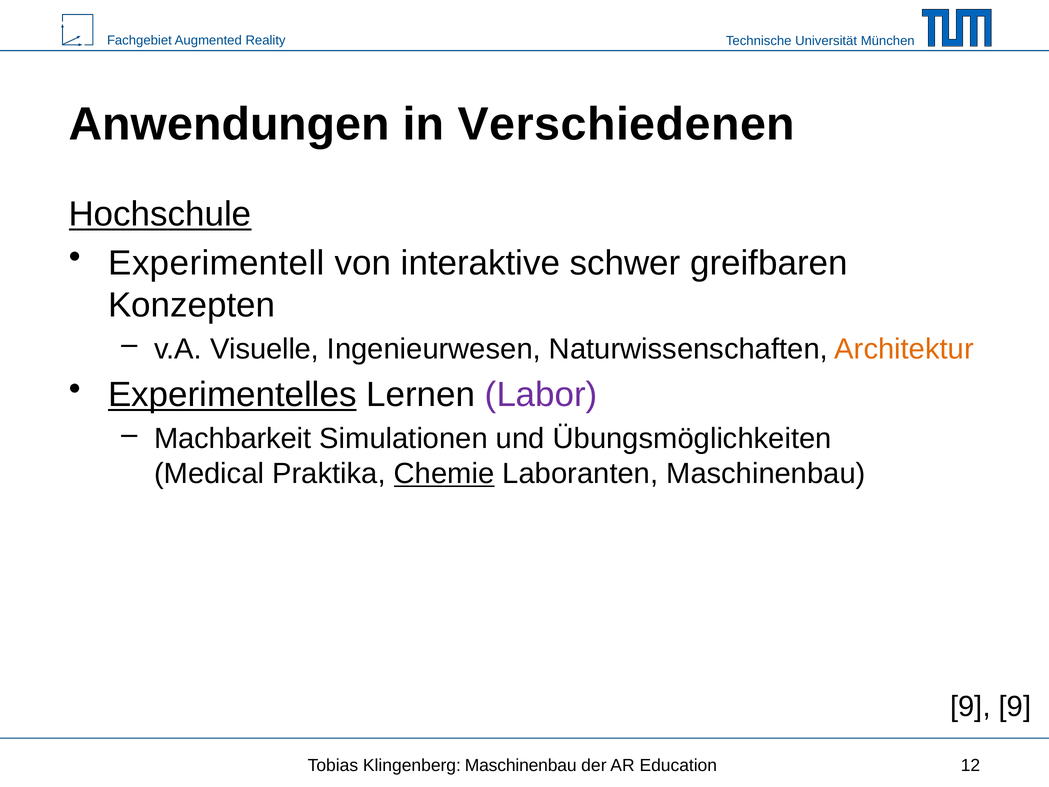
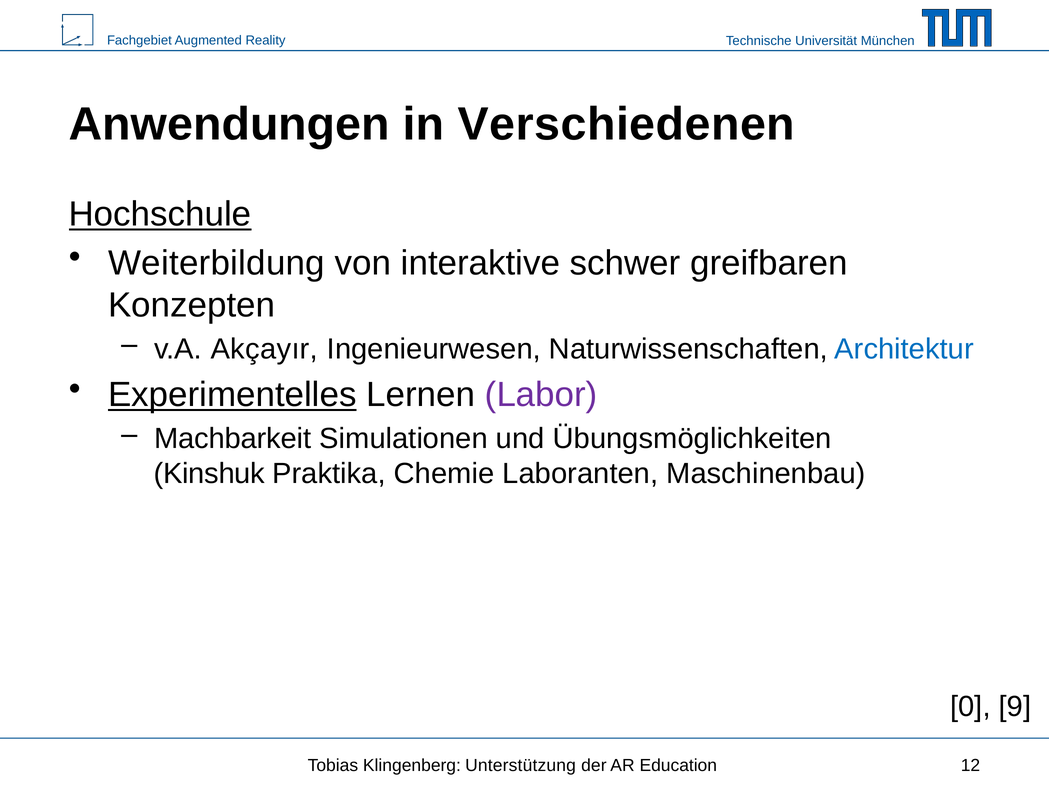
Experimentell: Experimentell -> Weiterbildung (217, 263)
Visuelle: Visuelle -> Akçayır (264, 349)
Architektur colour: orange -> blue (904, 349)
Medical: Medical -> Kinshuk (209, 473)
Chemie underline: present -> none (444, 473)
9: 9 -> 0 (970, 706)
Klingenberg Maschinenbau: Maschinenbau -> Unterstützung (521, 765)
